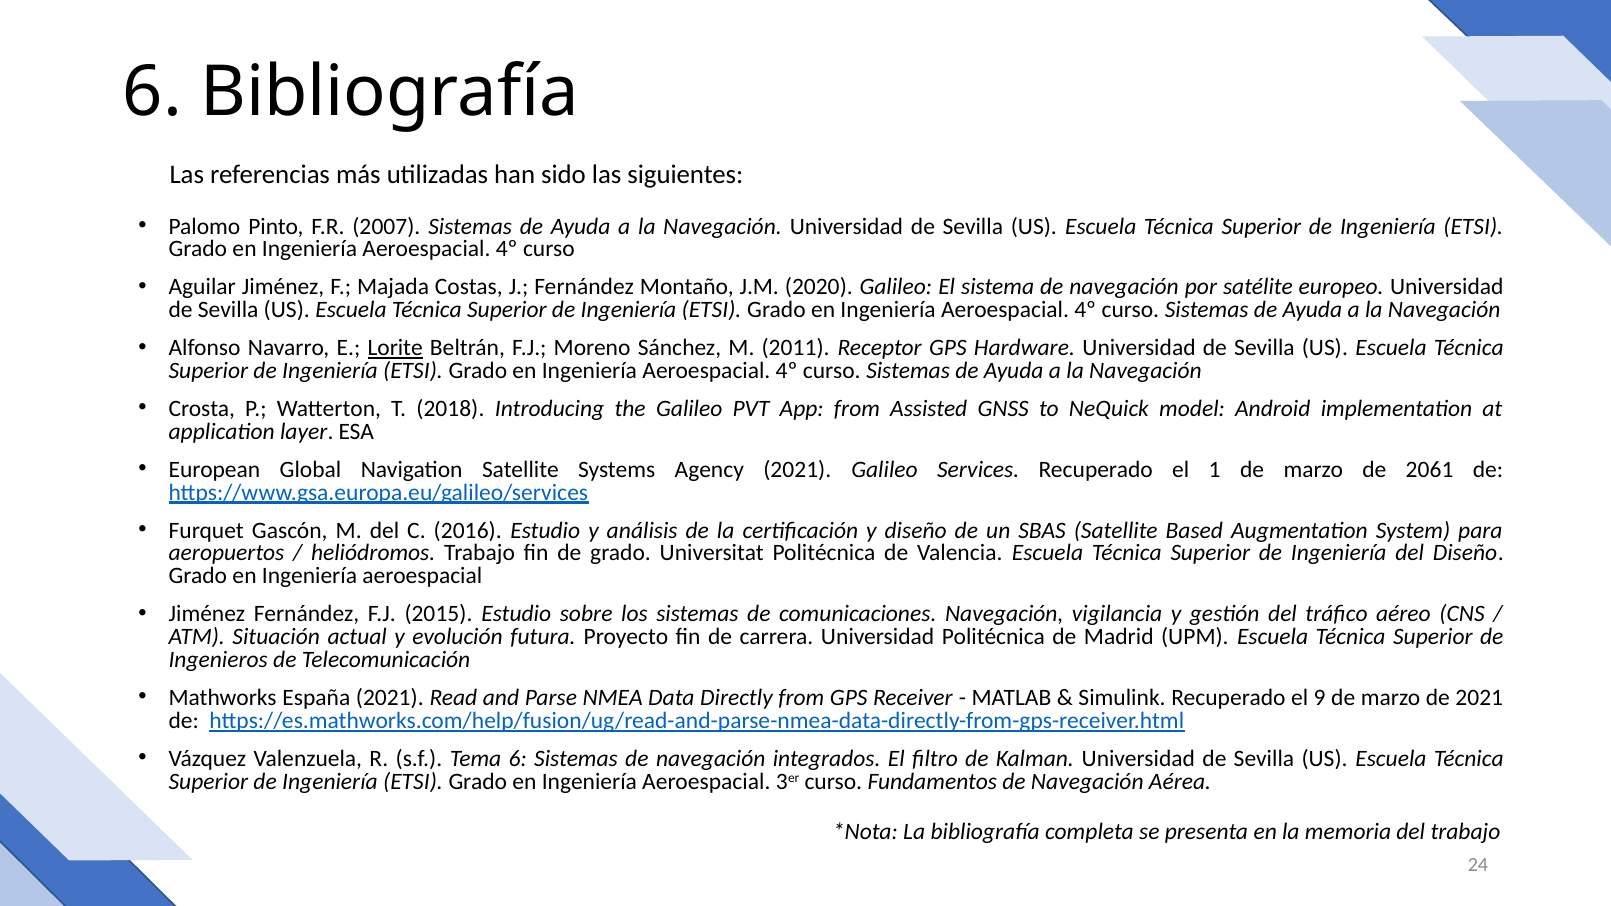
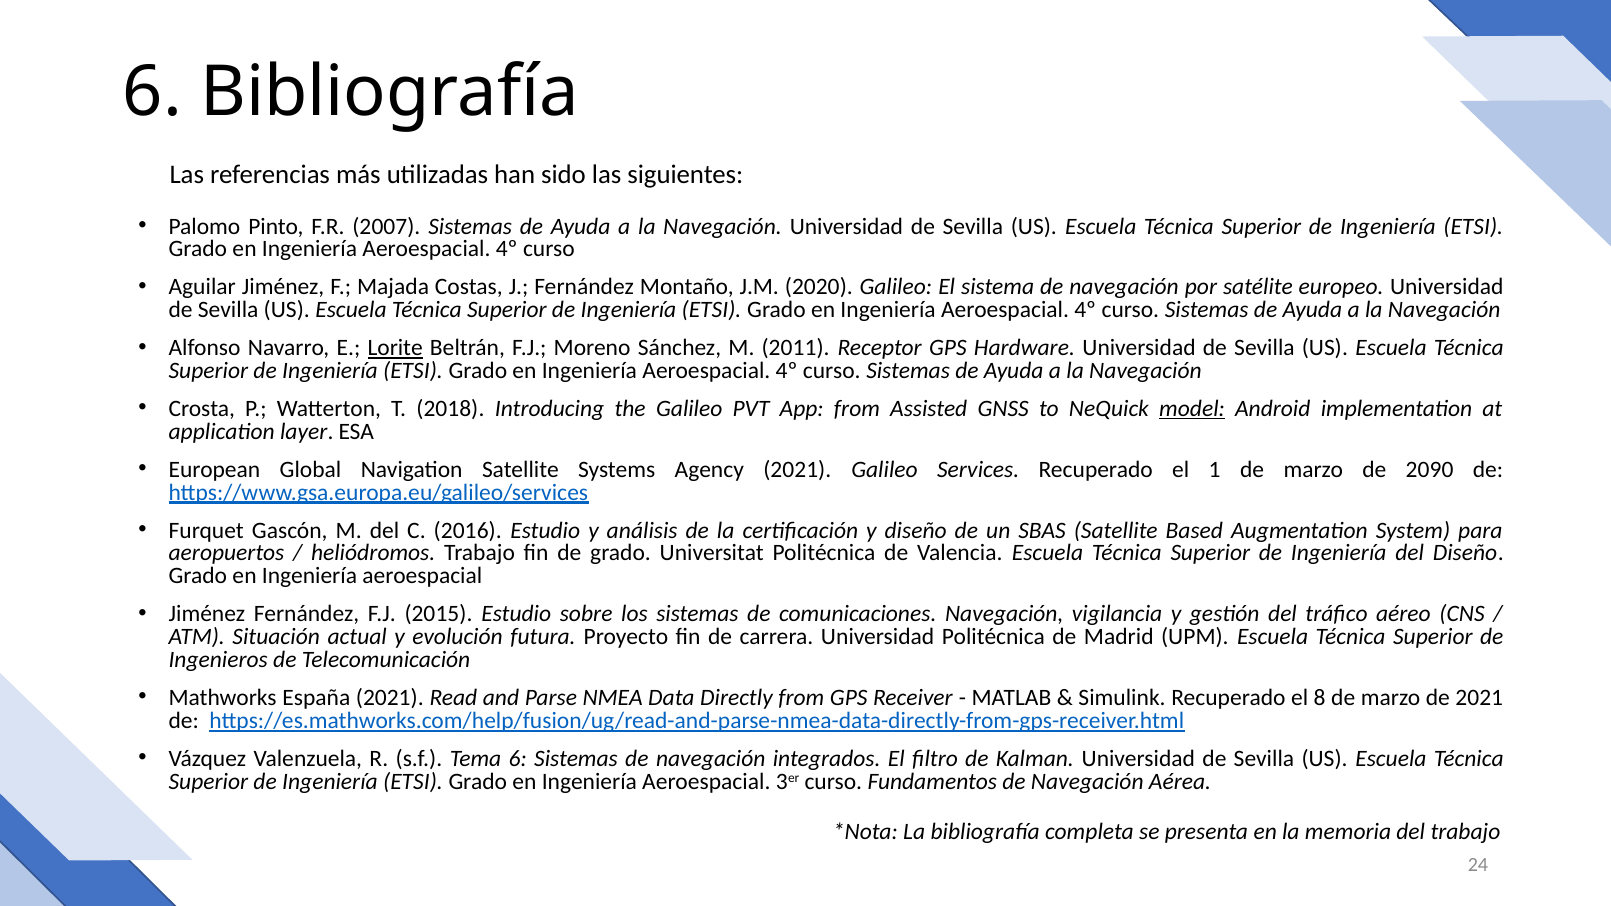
model underline: none -> present (1192, 409)
2061: 2061 -> 2090 (1430, 469)
9: 9 -> 8 (1320, 698)
